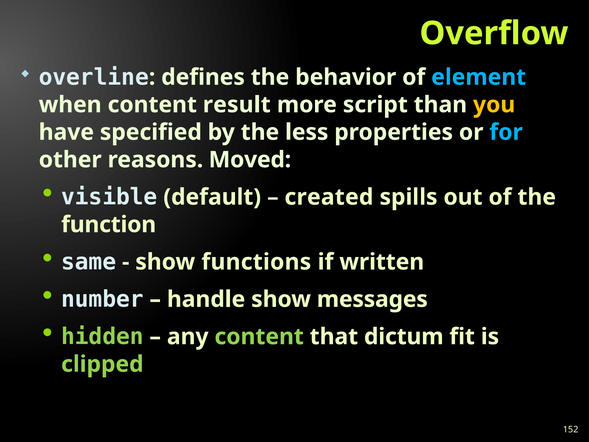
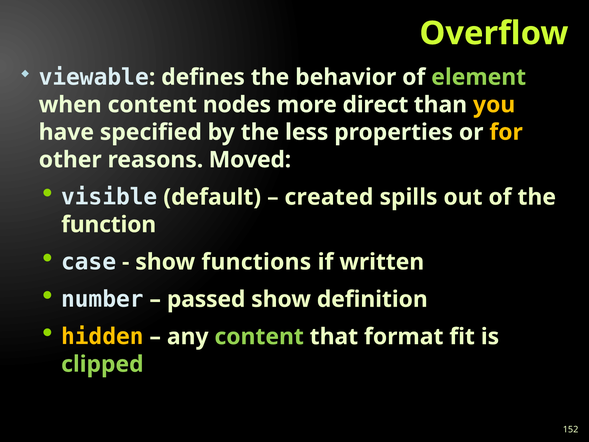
overline: overline -> viewable (94, 77)
element colour: light blue -> light green (479, 77)
result: result -> nodes (237, 105)
script: script -> direct (375, 105)
for colour: light blue -> yellow (506, 132)
same: same -> case (89, 262)
handle: handle -> passed (206, 299)
messages: messages -> definition (372, 299)
hidden colour: light green -> yellow (102, 336)
dictum: dictum -> format (404, 336)
